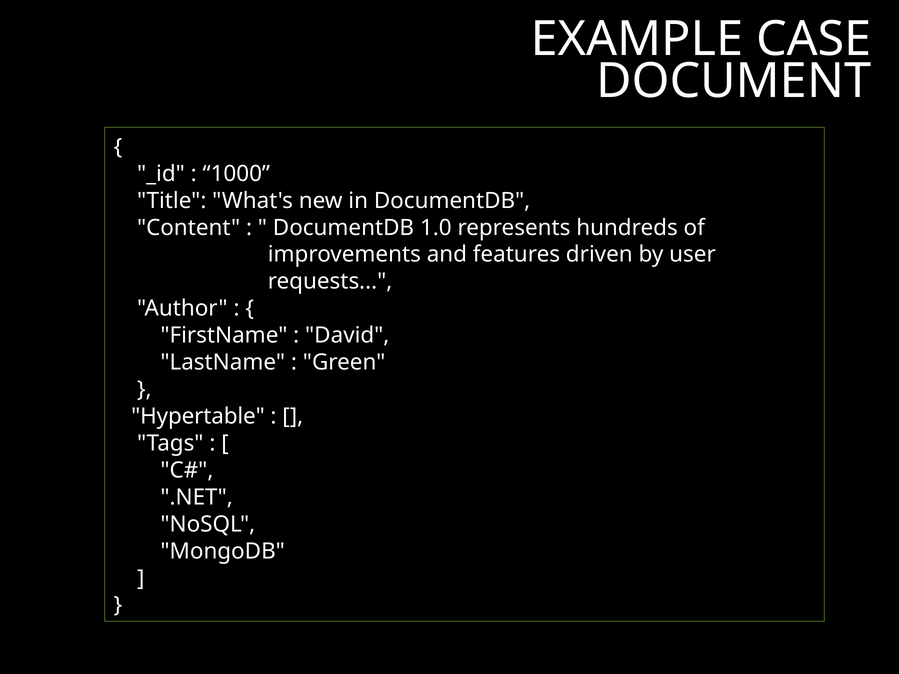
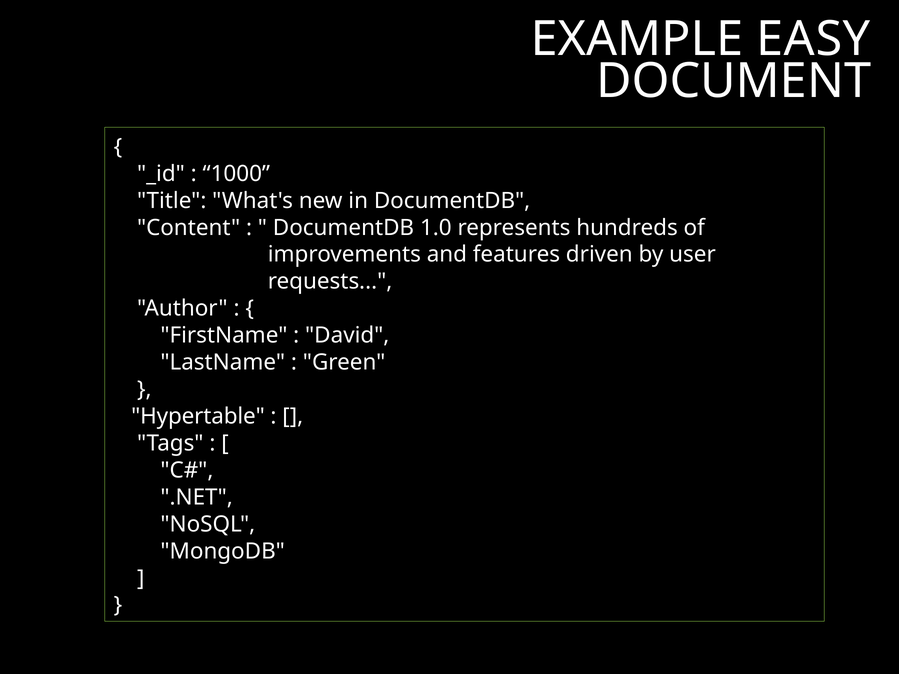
CASE: CASE -> EASY (813, 39)
